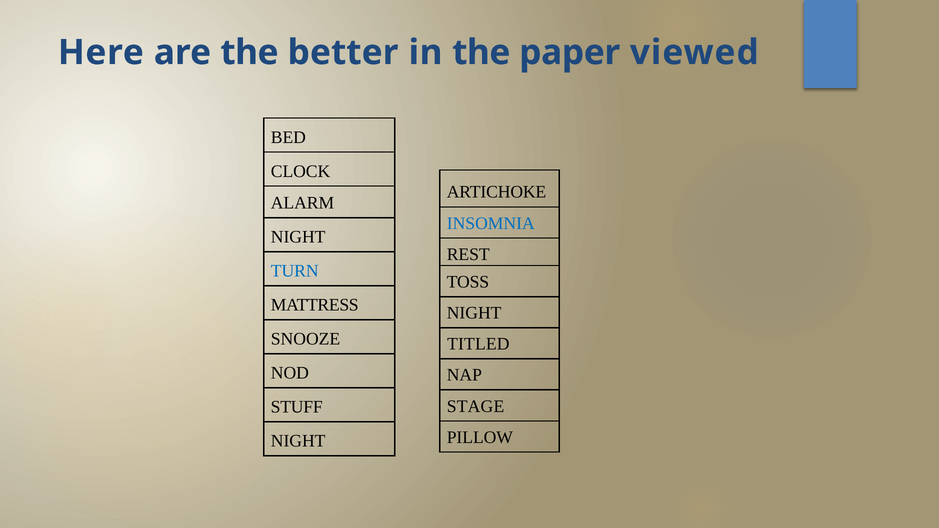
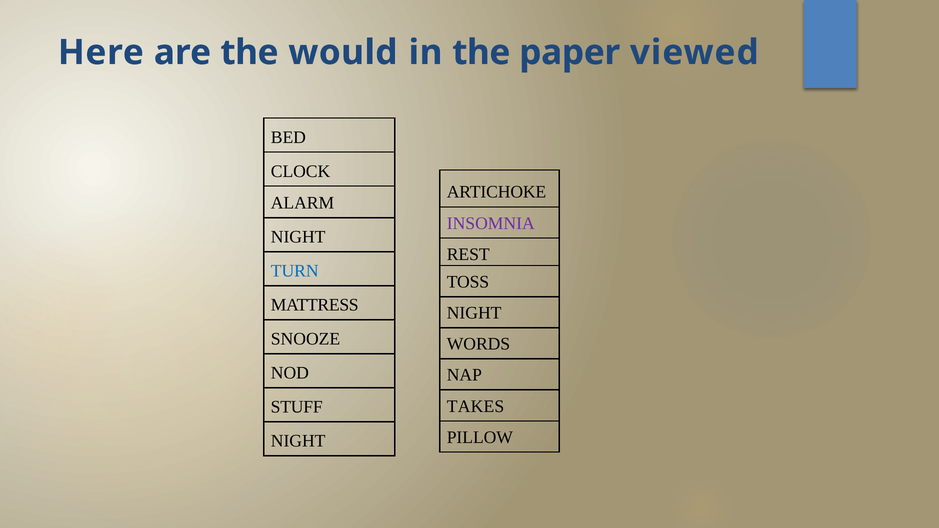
better: better -> would (343, 53)
INSOMNIA colour: blue -> purple (491, 223)
TITLED: TITLED -> WORDS (478, 344)
STAGE: STAGE -> TAKES (476, 406)
